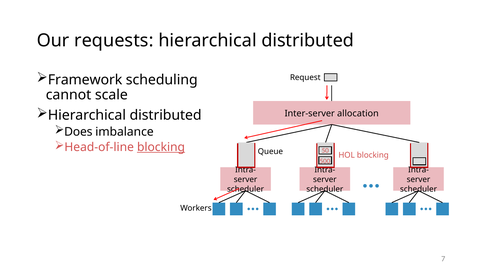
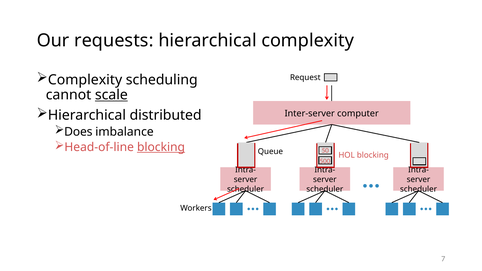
distributed: distributed -> complexity (308, 41)
Framework: Framework -> Complexity (85, 80)
scale underline: none -> present (111, 95)
allocation: allocation -> computer (358, 113)
